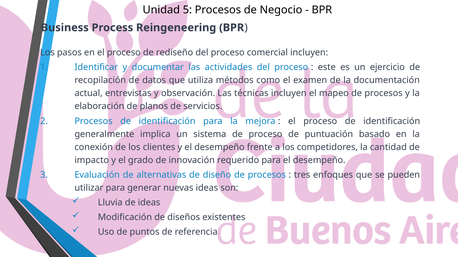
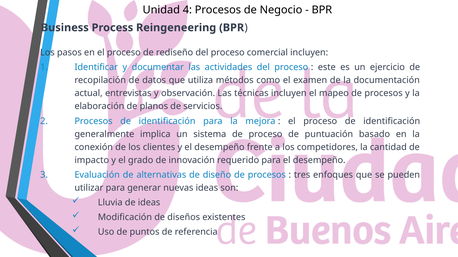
5: 5 -> 4 (187, 10)
